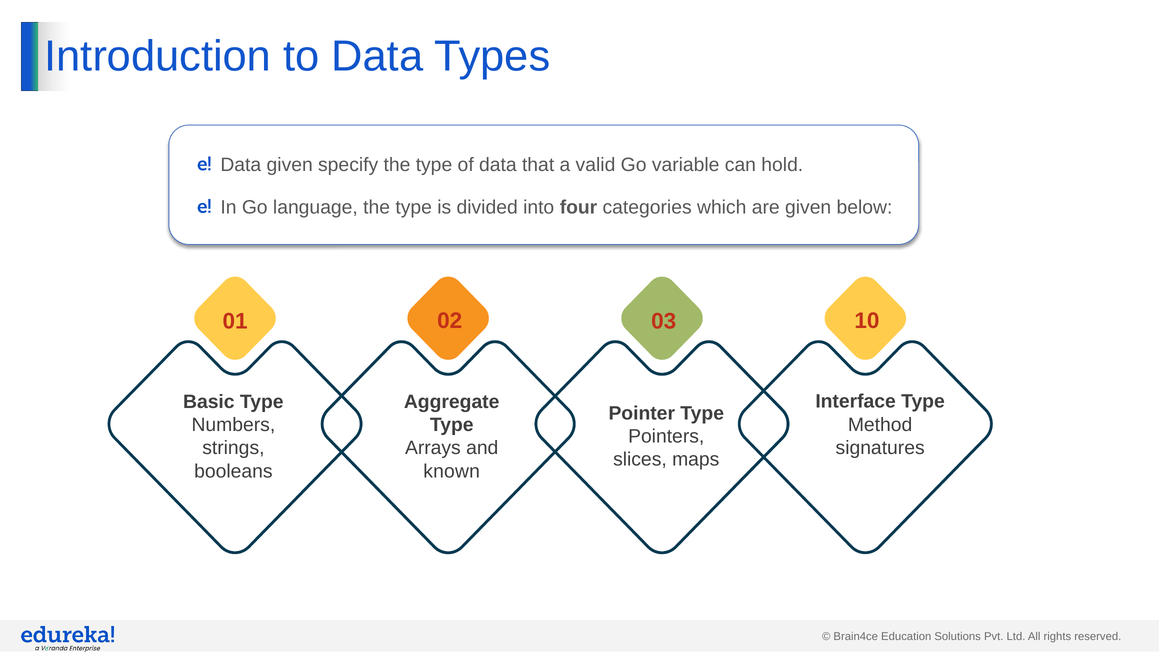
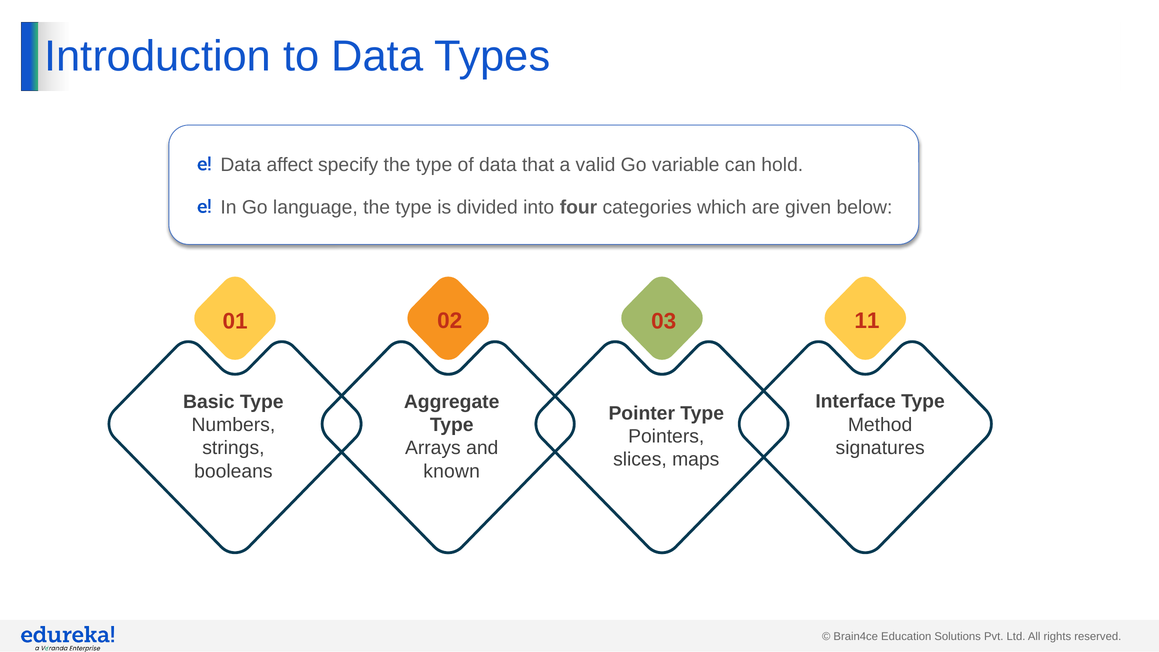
Data given: given -> affect (290, 165)
10: 10 -> 11 (867, 321)
